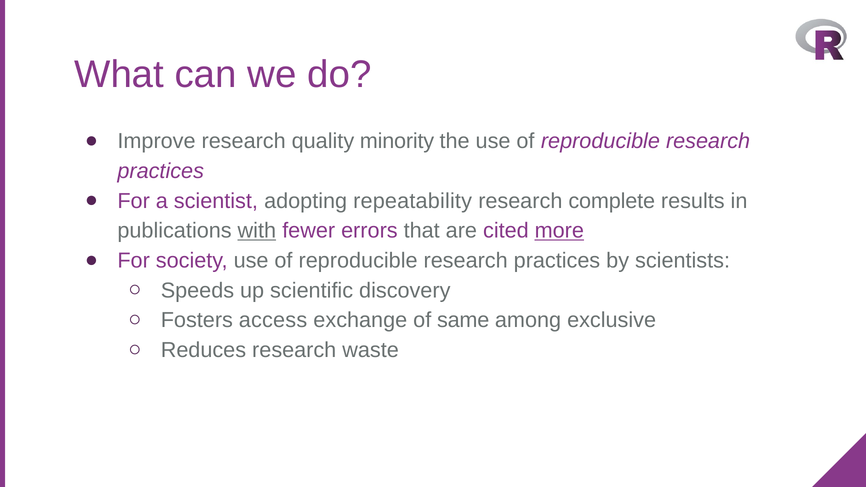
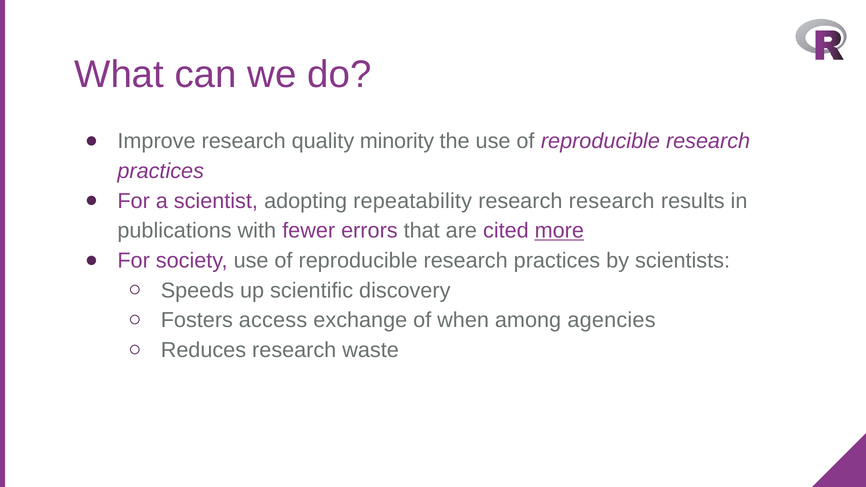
research complete: complete -> research (612, 201)
with underline: present -> none (257, 231)
same: same -> when (463, 320)
exclusive: exclusive -> agencies (611, 320)
